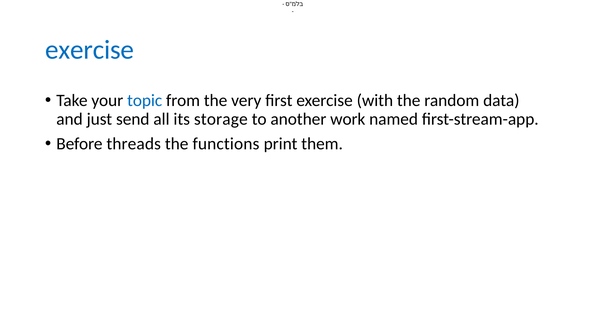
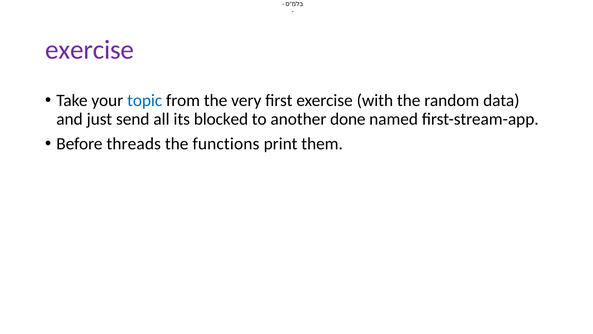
exercise colour: blue -> purple (90, 50)
storage: storage -> blocked (221, 119)
work: work -> done (348, 119)
